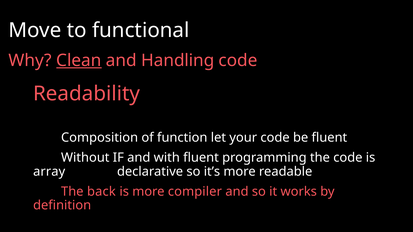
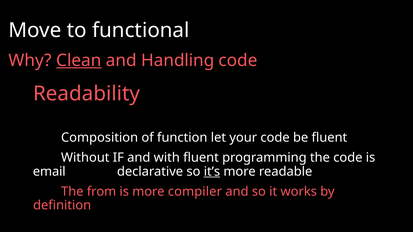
array: array -> email (49, 172)
it’s underline: none -> present (212, 172)
back: back -> from (102, 192)
